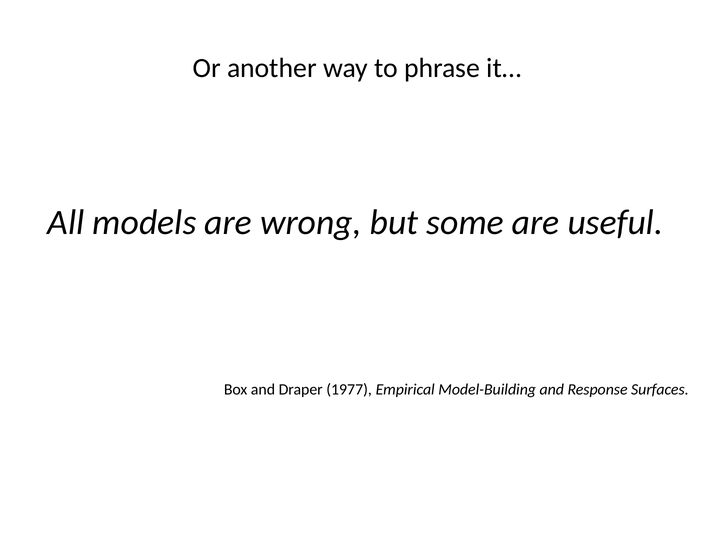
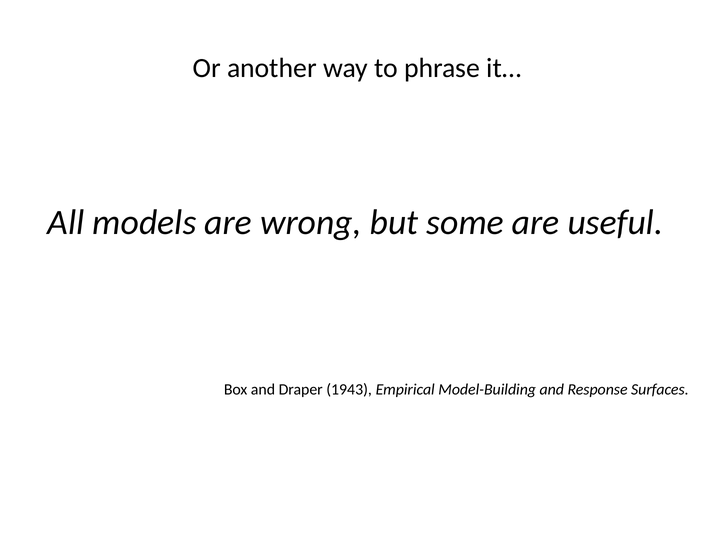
1977: 1977 -> 1943 (349, 390)
